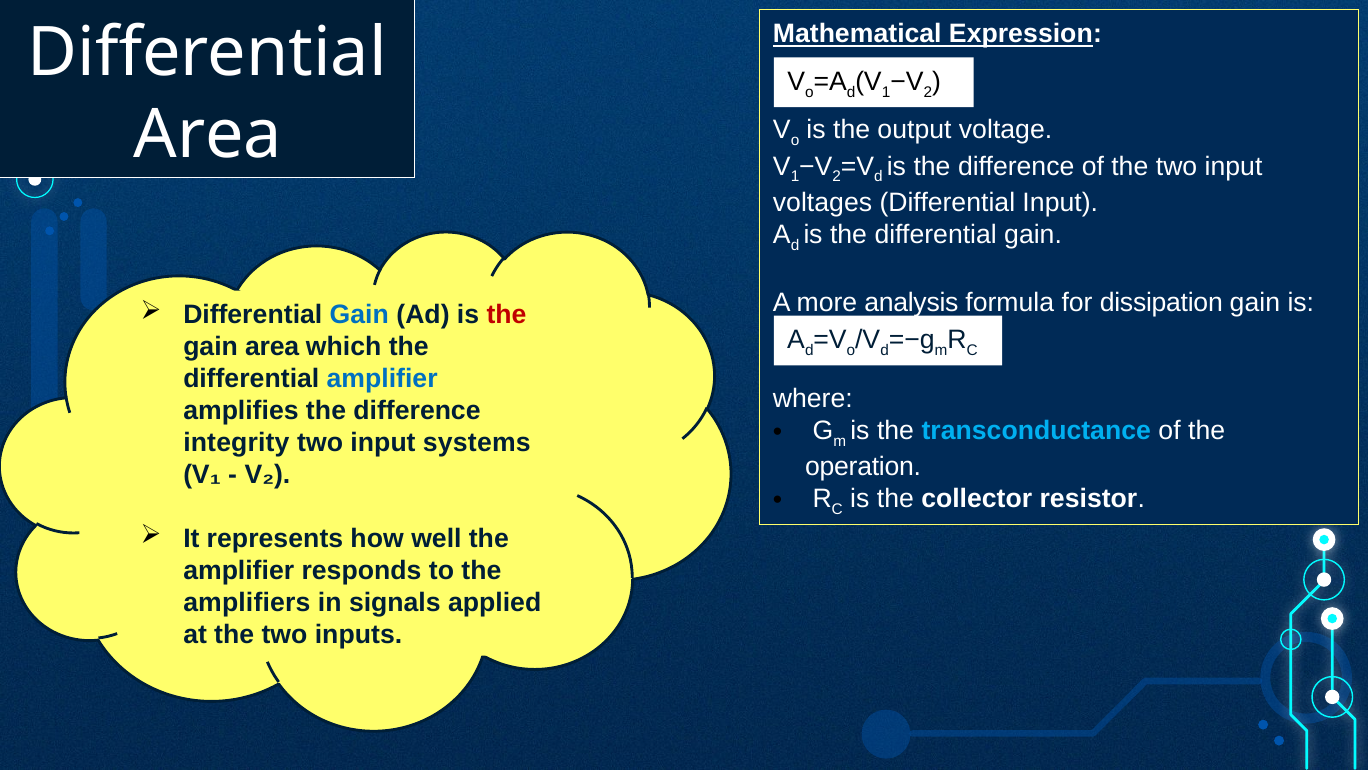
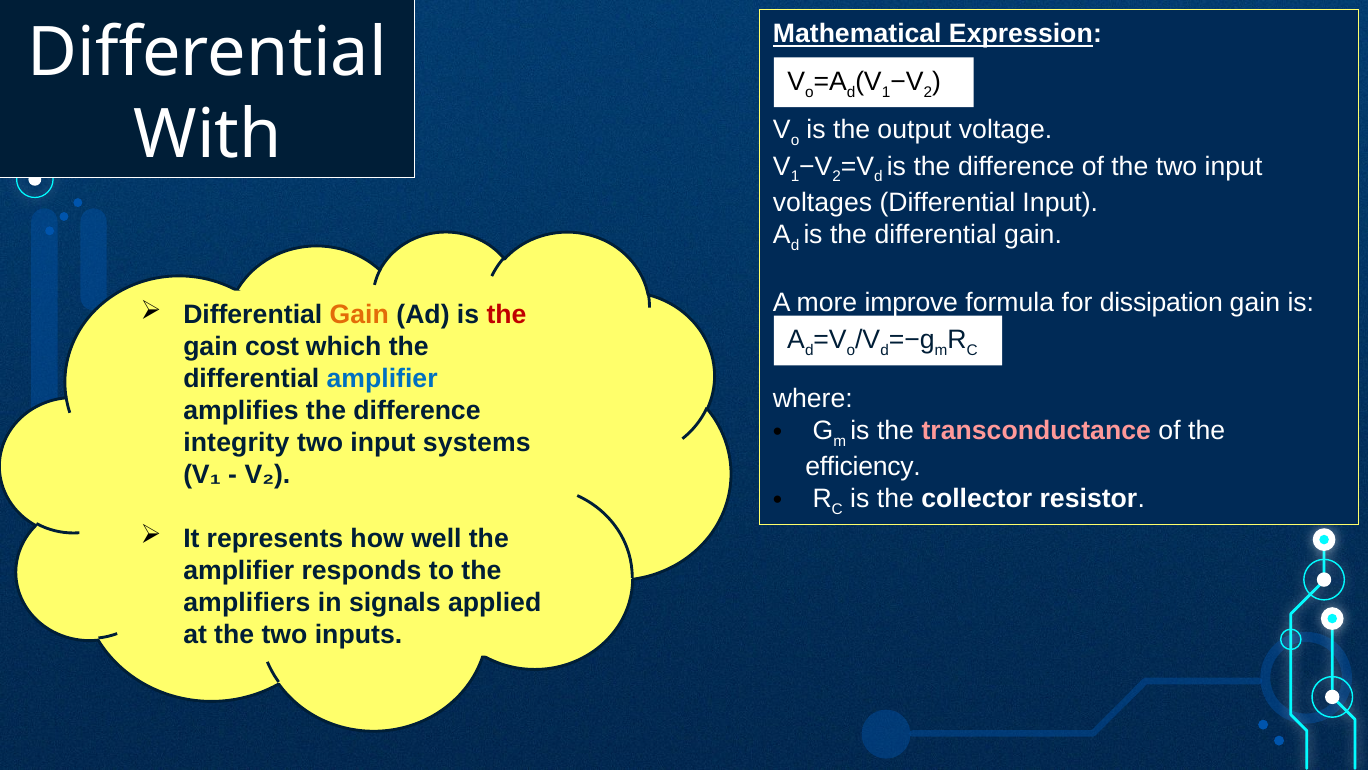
Area: Area -> With (208, 135)
analysis: analysis -> improve (911, 303)
Gain colour: blue -> orange (359, 315)
gain area: area -> cost (272, 347)
transconductance colour: light blue -> pink (1036, 430)
operation: operation -> efficiency (863, 467)
